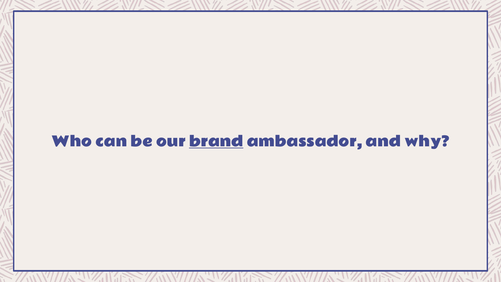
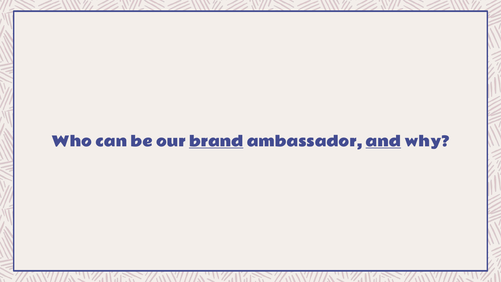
and underline: none -> present (383, 142)
